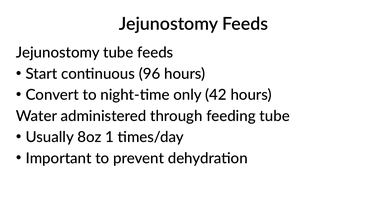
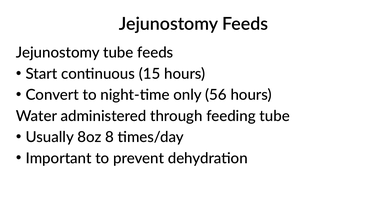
96: 96 -> 15 (150, 74)
42: 42 -> 56 (216, 95)
1: 1 -> 8 (109, 137)
